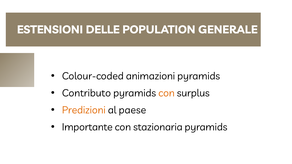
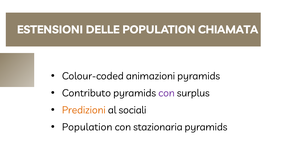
GENERALE: GENERALE -> CHIAMATA (228, 30)
con colour: orange -> purple (166, 93)
paese: paese -> sociali (132, 110)
Importante: Importante -> Population (87, 127)
